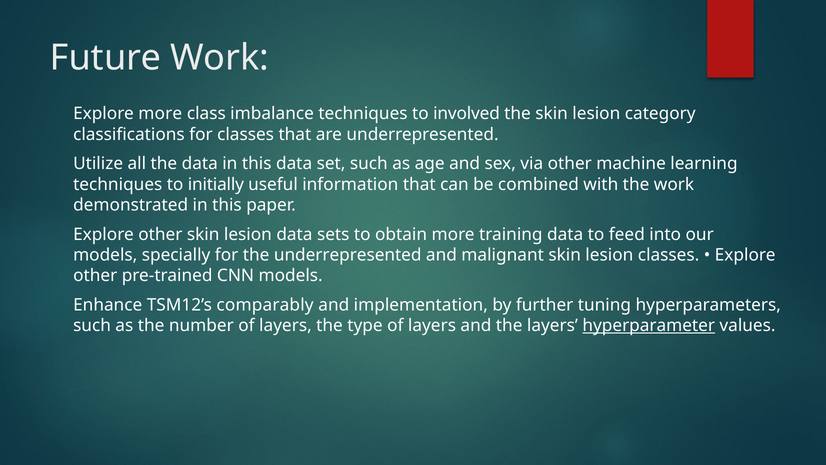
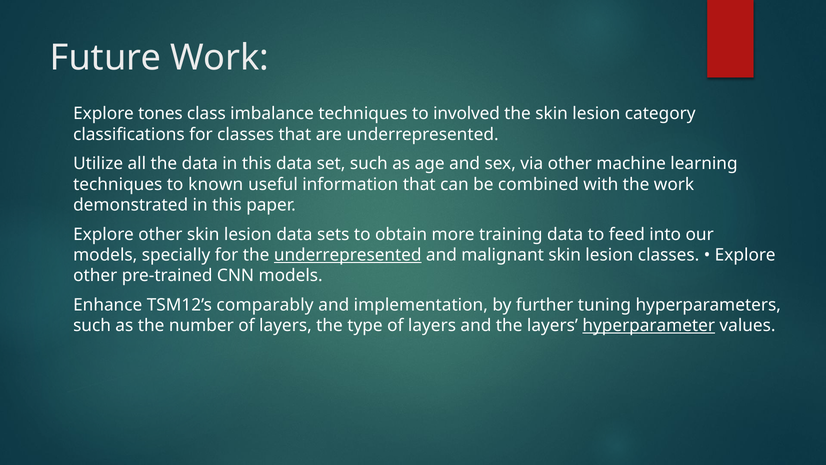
more: more -> tones (160, 114)
initially: initially -> known (216, 184)
underrepresented underline: none -> present (348, 255)
